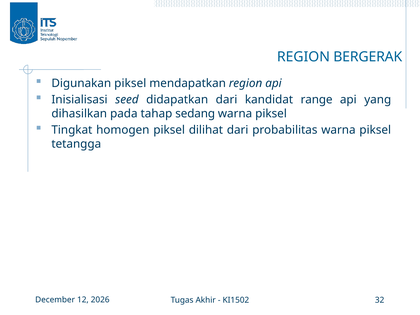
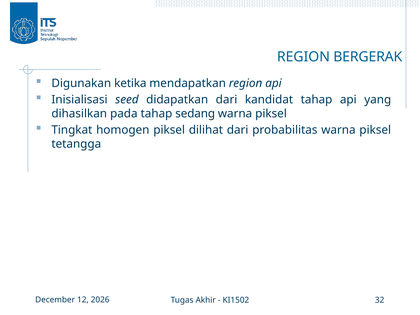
Digunakan piksel: piksel -> ketika (130, 83)
kandidat range: range -> tahap (317, 100)
